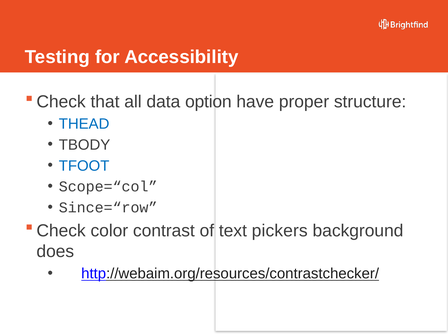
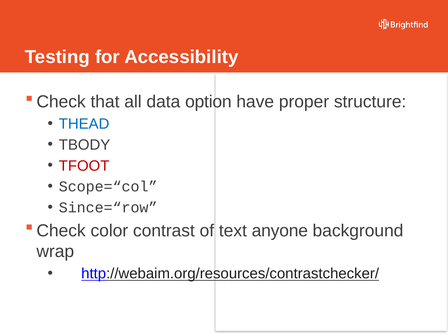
TFOOT colour: blue -> red (84, 166)
pickers: pickers -> anyone (280, 231)
does: does -> wrap (55, 251)
